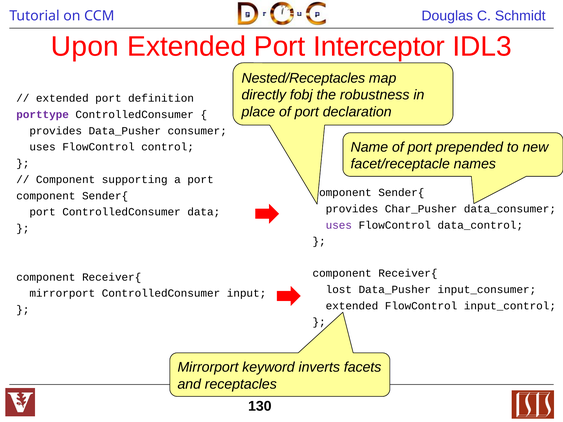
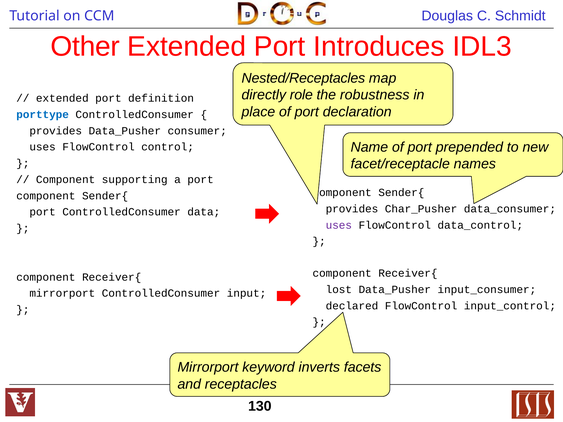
Upon: Upon -> Other (85, 47)
Interceptor: Interceptor -> Introduces (379, 47)
fobj: fobj -> role (301, 95)
porttype colour: purple -> blue (43, 115)
extended: extended -> declared (352, 306)
